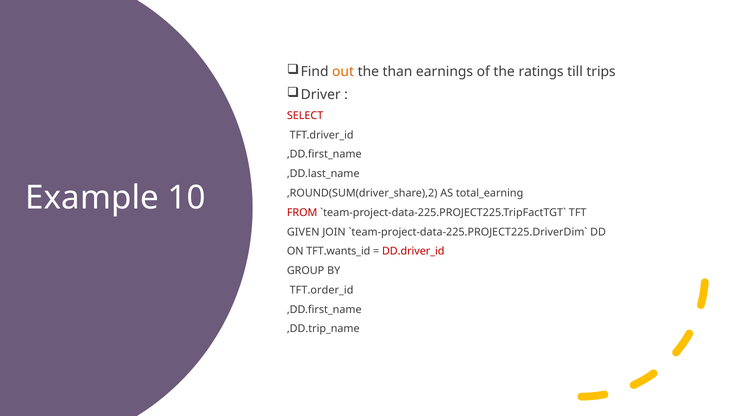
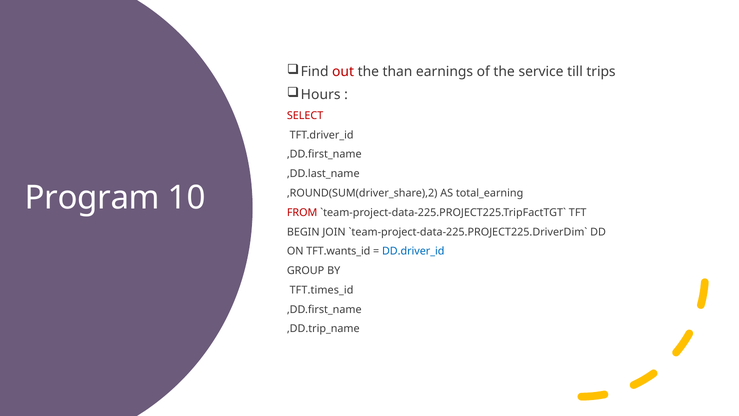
out colour: orange -> red (343, 72)
ratings: ratings -> service (541, 72)
Driver: Driver -> Hours (321, 94)
Example: Example -> Program (92, 198)
GIVEN: GIVEN -> BEGIN (303, 232)
DD.driver_id colour: red -> blue (413, 251)
TFT.order_id: TFT.order_id -> TFT.times_id (322, 290)
